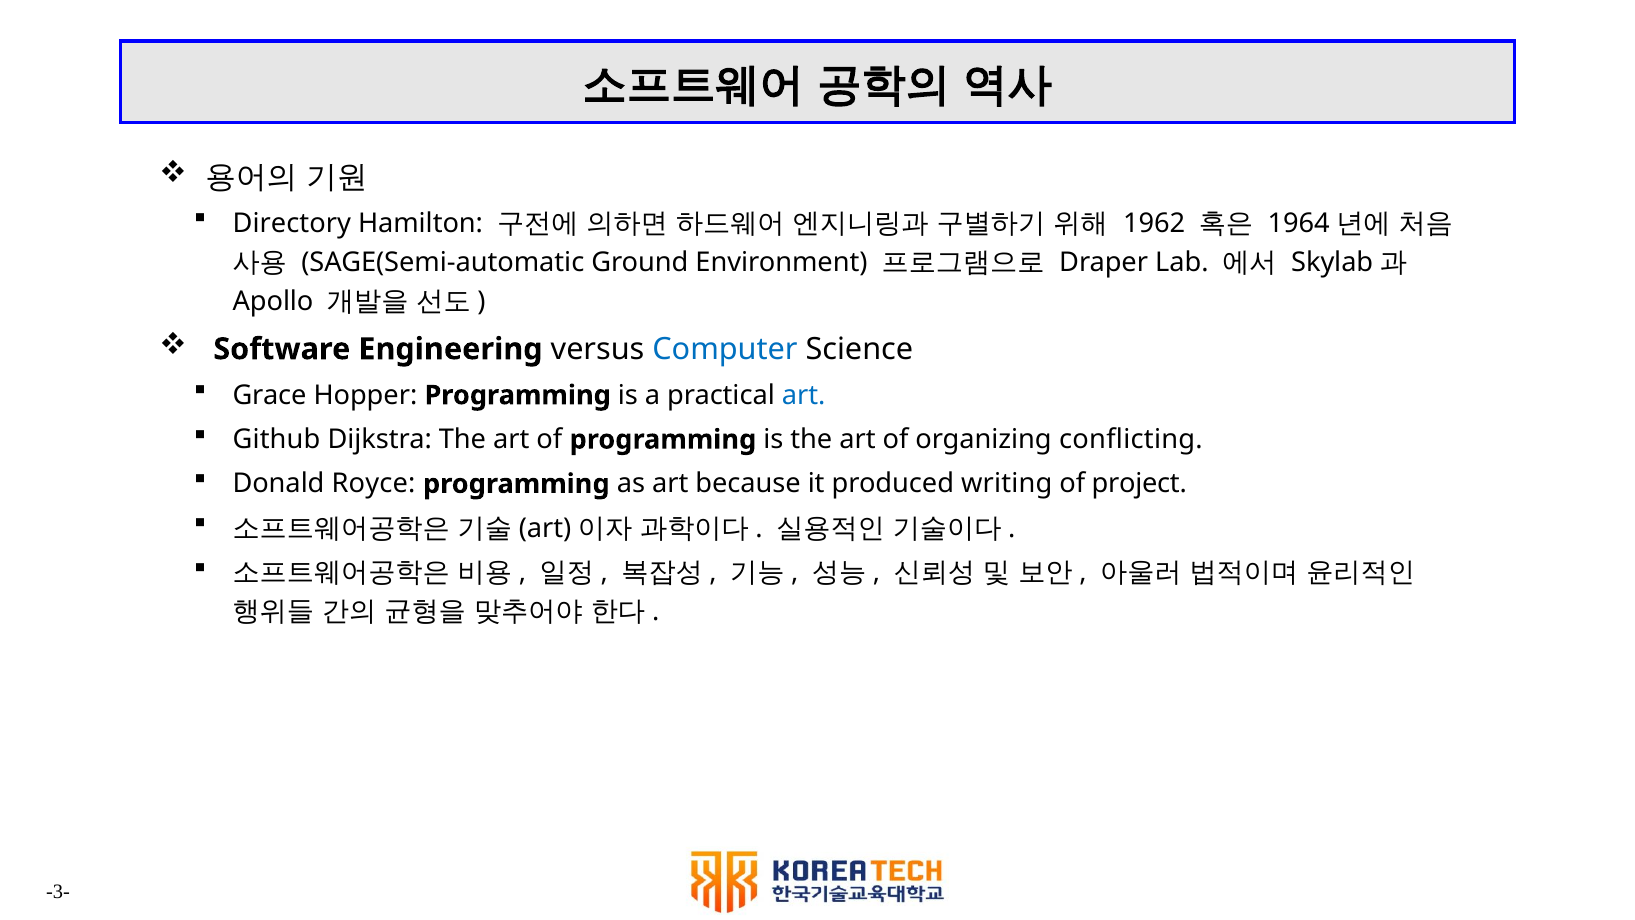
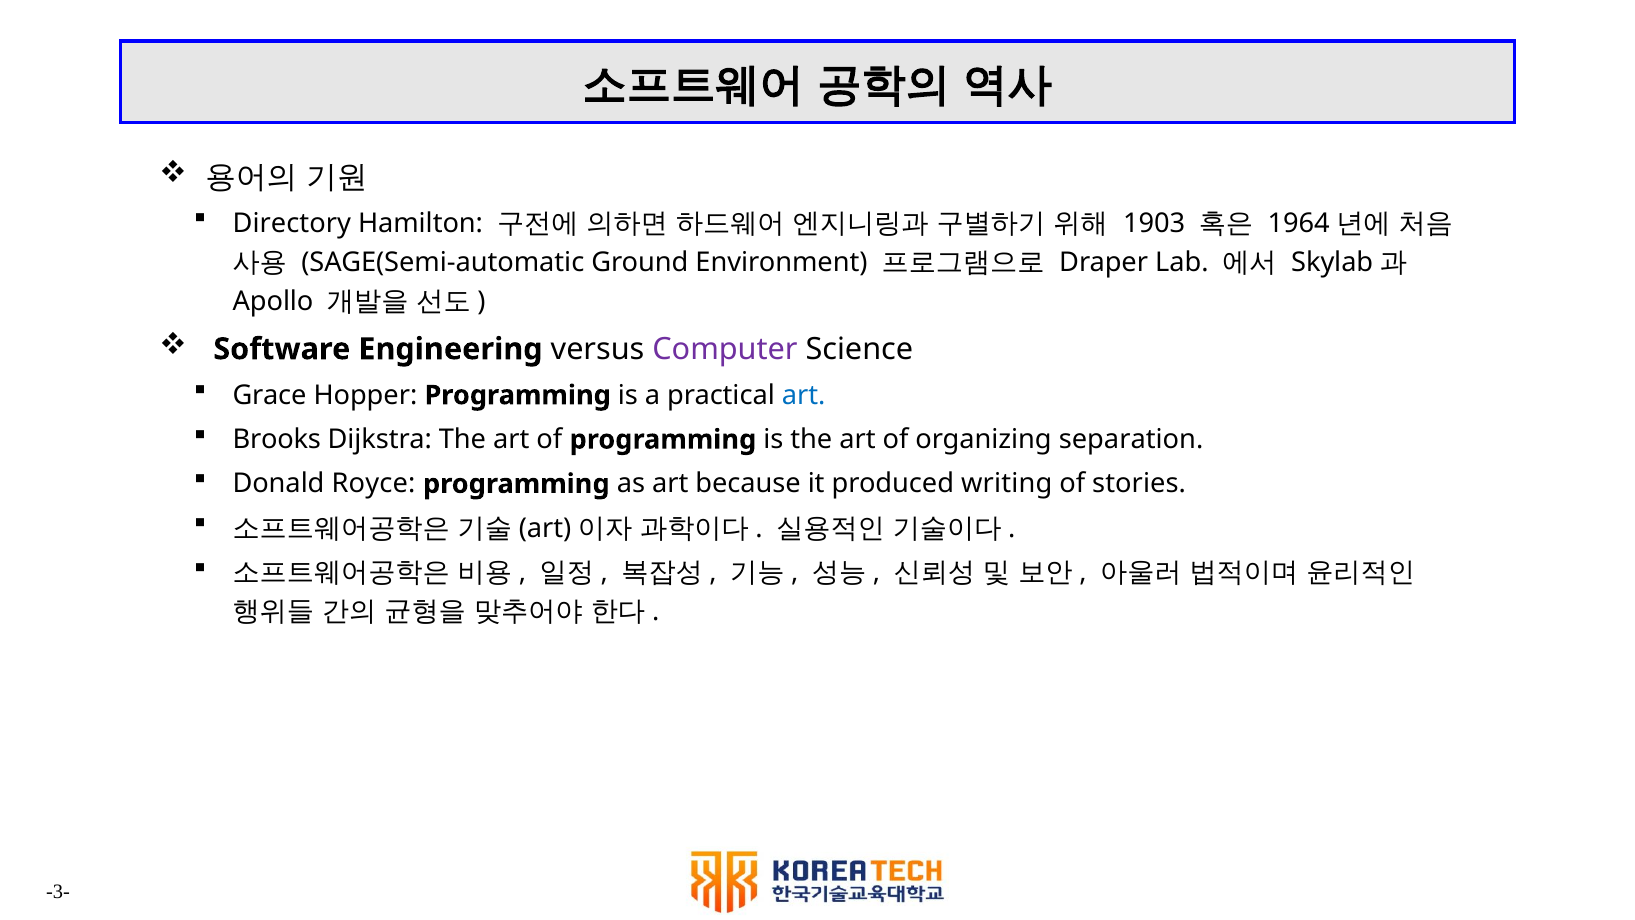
1962: 1962 -> 1903 (1154, 223)
Computer colour: blue -> purple (725, 349)
Github: Github -> Brooks (277, 439)
conflicting: conflicting -> separation (1131, 439)
project: project -> stories (1139, 484)
